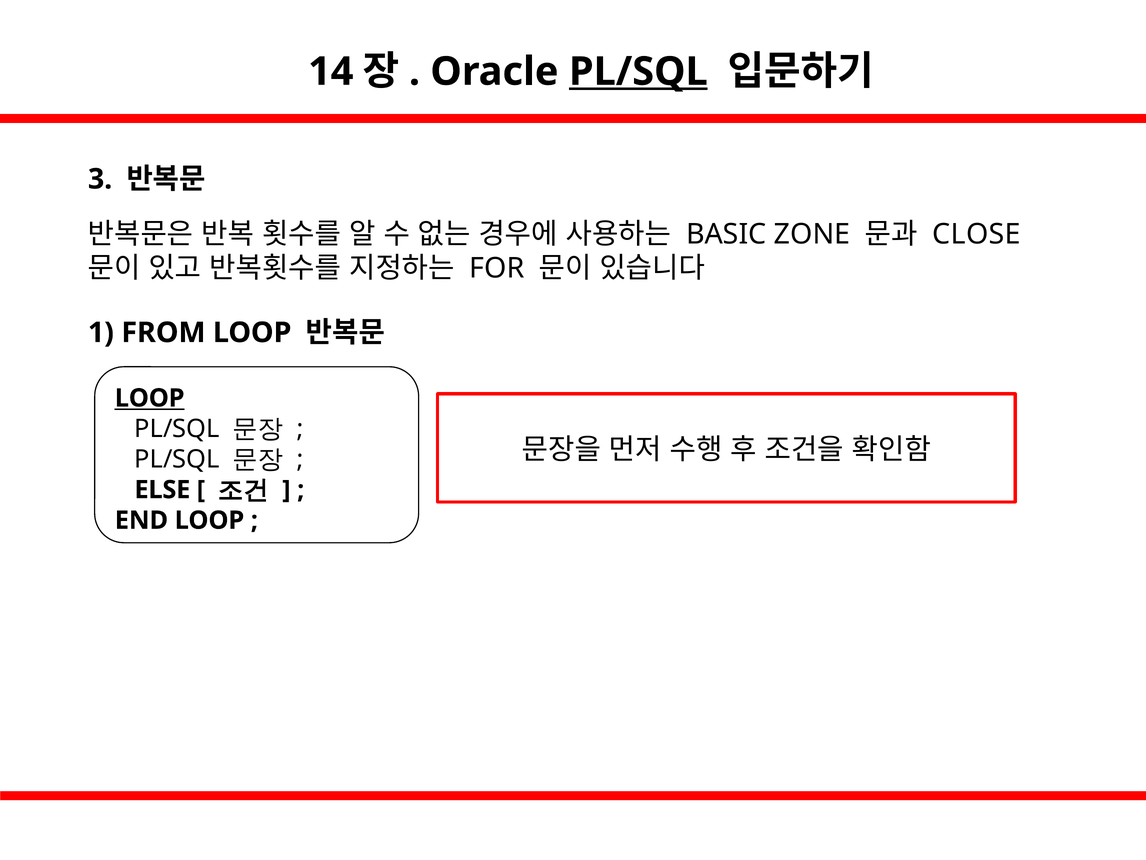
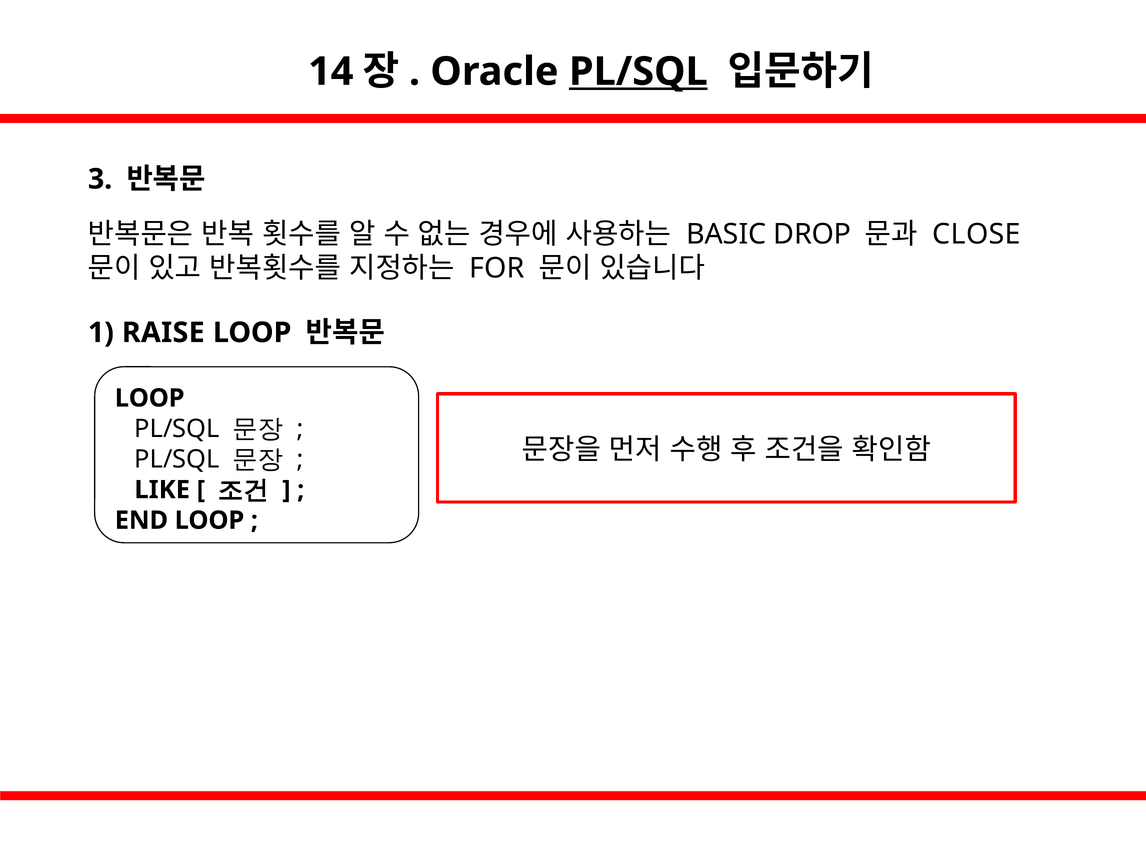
ZONE: ZONE -> DROP (812, 234)
FROM: FROM -> RAISE (163, 332)
LOOP underline: present -> none (150, 398)
ELSE: ELSE -> LIKE (162, 490)
